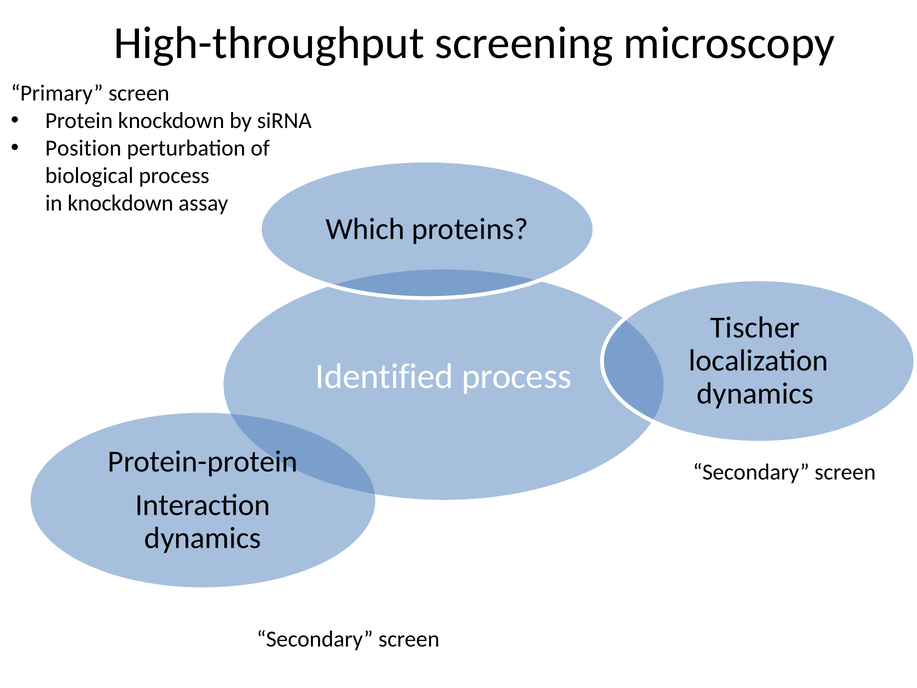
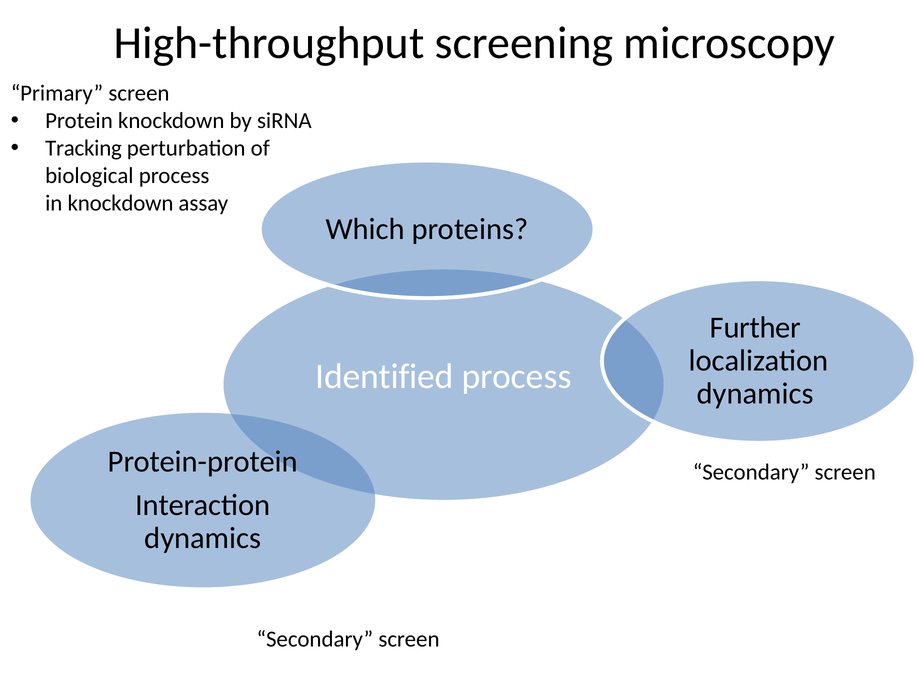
Position: Position -> Tracking (84, 148)
Tischer: Tischer -> Further (755, 328)
